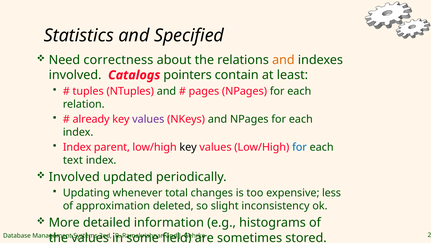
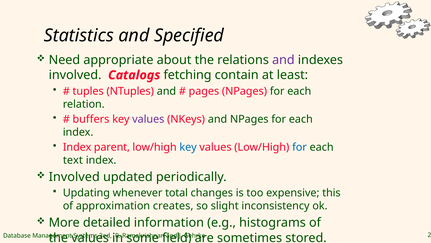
correctness: correctness -> appropriate (118, 60)
and colour: orange -> purple (283, 60)
pointers: pointers -> fetching (188, 75)
already: already -> buffers (91, 119)
key colour: black -> blue (188, 147)
less: less -> this (331, 193)
deleted: deleted -> creates (173, 206)
